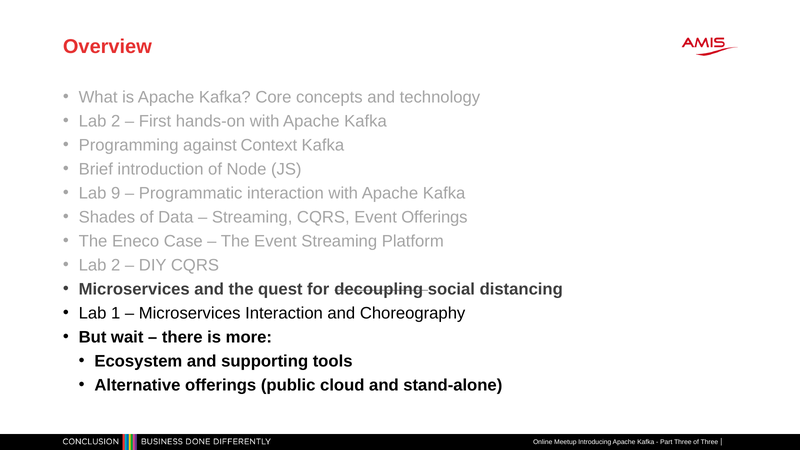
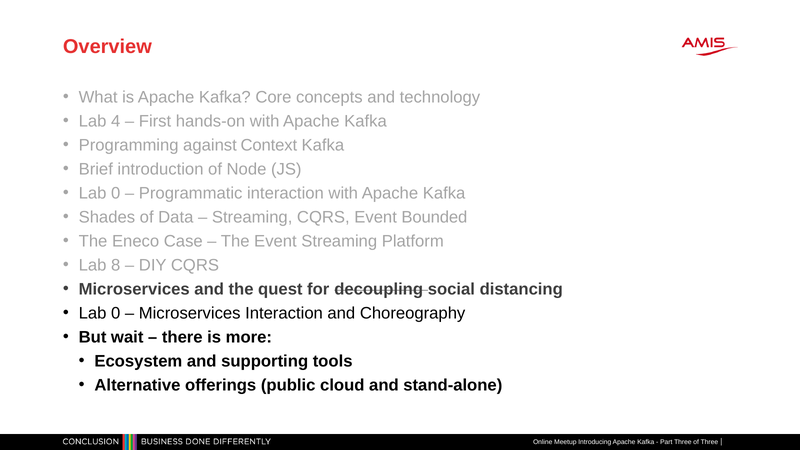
2: 2 -> 4 (116, 121)
9: 9 -> 0 (116, 193)
Event Offerings: Offerings -> Bounded (434, 217)
2: 2 -> 8 (116, 265)
1: 1 -> 0 (116, 313)
